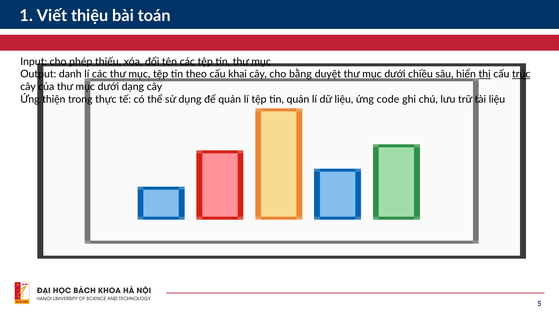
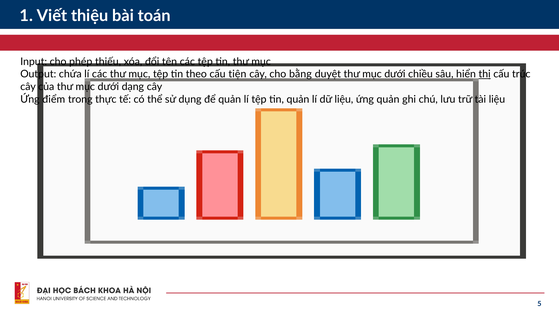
danh: danh -> chứa (70, 74)
khai: khai -> tiện (237, 74)
trúc underline: present -> none (521, 74)
thiện: thiện -> điểm (54, 99)
ứng code: code -> quản (388, 99)
